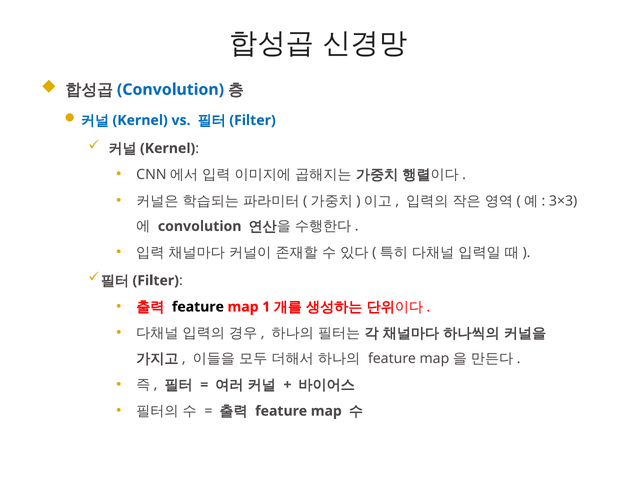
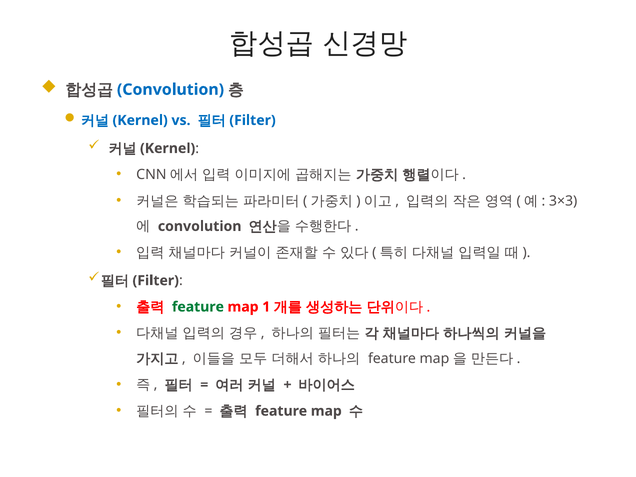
feature colour: black -> green (198, 307)
